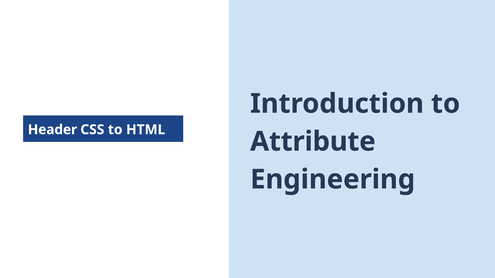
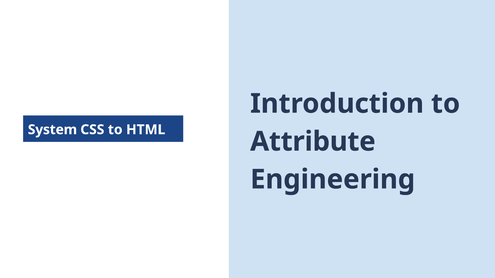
Header: Header -> System (52, 130)
